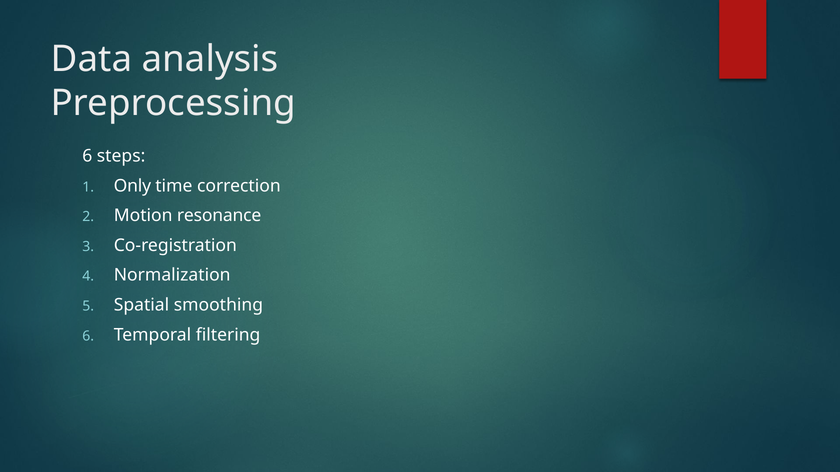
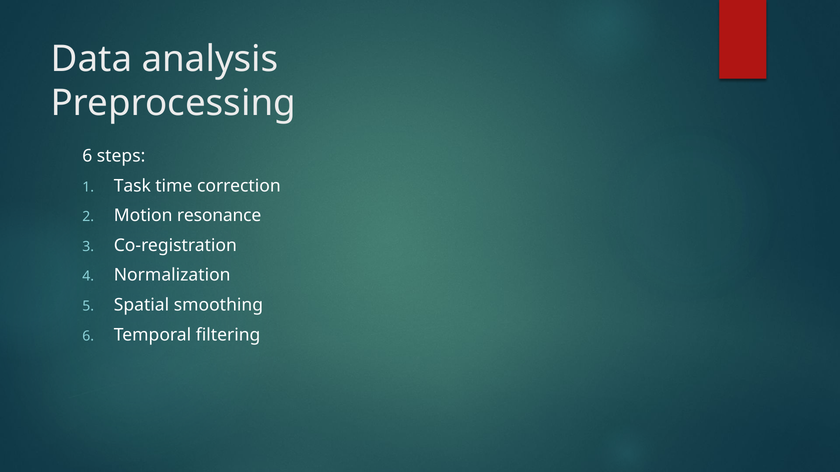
Only: Only -> Task (132, 186)
